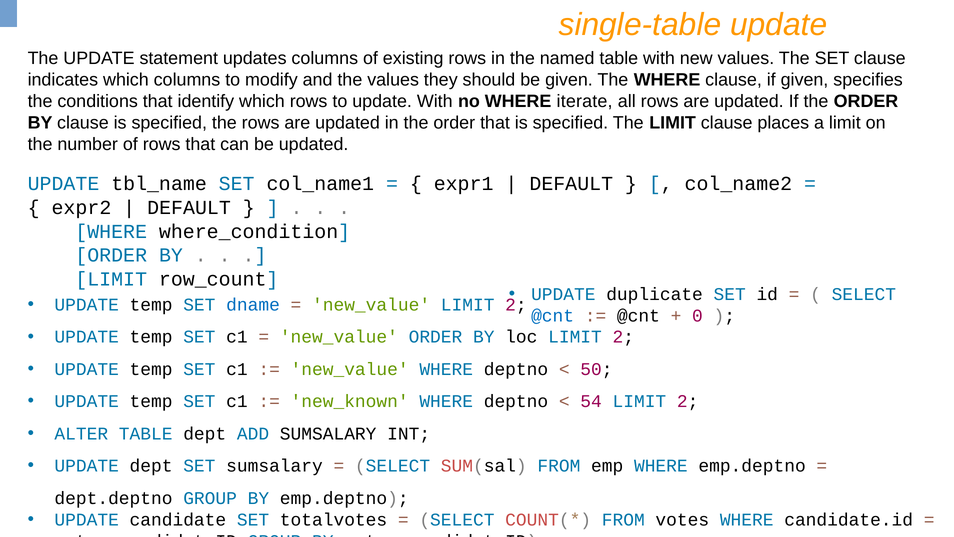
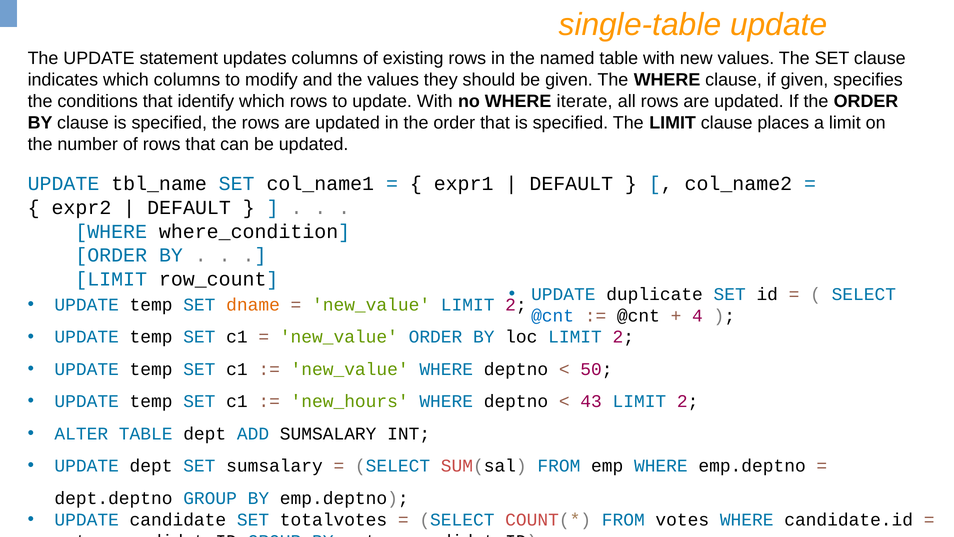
dname colour: blue -> orange (253, 305)
0: 0 -> 4 (697, 315)
new_known: new_known -> new_hours (350, 401)
54: 54 -> 43 (591, 401)
